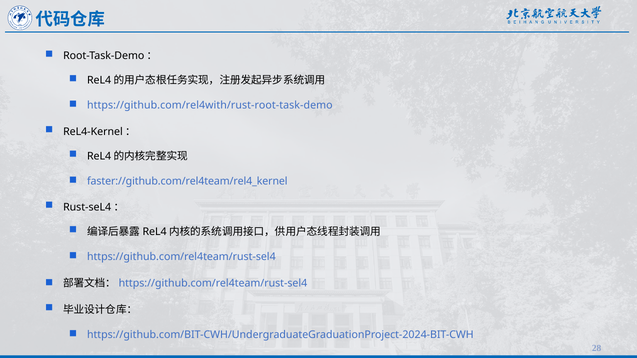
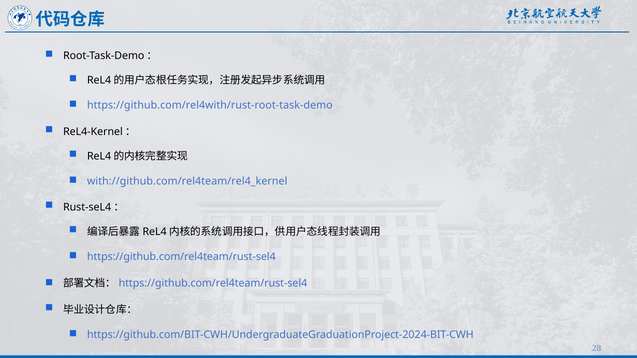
faster://github.com/rel4team/rel4_kernel: faster://github.com/rel4team/rel4_kernel -> with://github.com/rel4team/rel4_kernel (187, 181)
